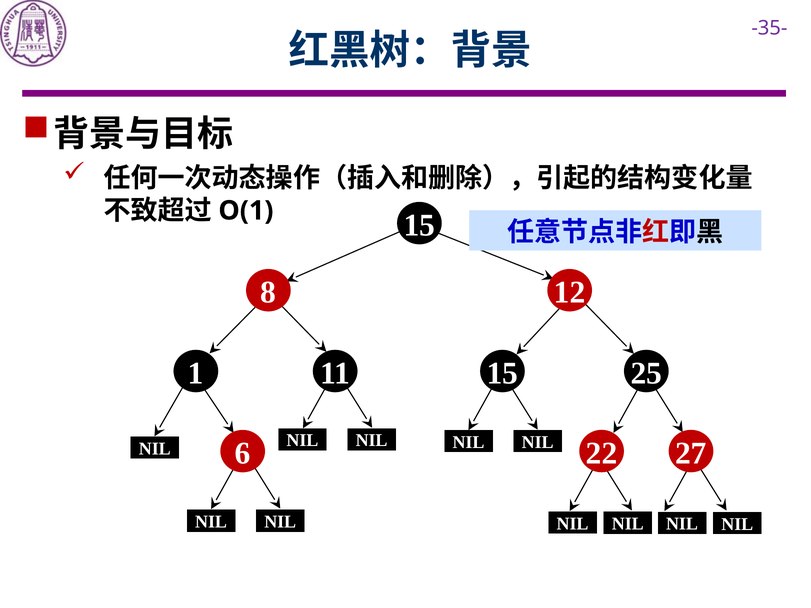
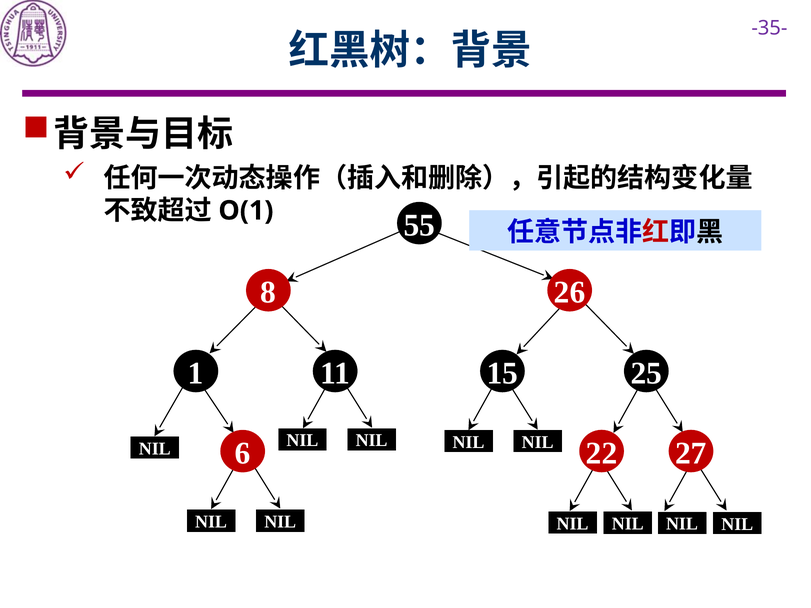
15: 15 -> 55 (419, 225)
12: 12 -> 26 (570, 293)
